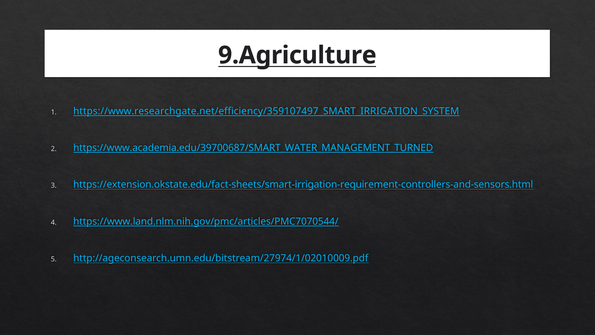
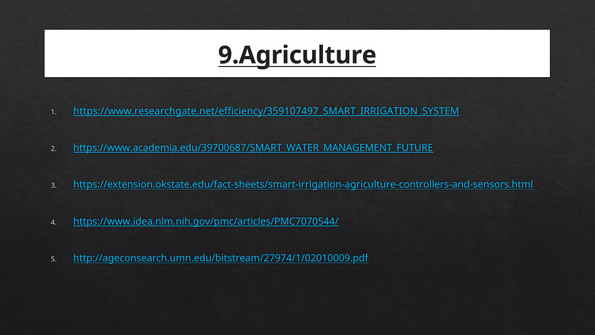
https://www.academia.edu/39700687/SMART_WATER_MANAGEMENT_TURNED: https://www.academia.edu/39700687/SMART_WATER_MANAGEMENT_TURNED -> https://www.academia.edu/39700687/SMART_WATER_MANAGEMENT_FUTURE (253, 148)
https://extension.okstate.edu/fact-sheets/smart-irrigation-requirement-controllers-and-sensors.html: https://extension.okstate.edu/fact-sheets/smart-irrigation-requirement-controllers-and-sensors.html -> https://extension.okstate.edu/fact-sheets/smart-irrigation-agriculture-controllers-and-sensors.html (303, 184)
https://www.land.nlm.nih.gov/pmc/articles/PMC7070544/: https://www.land.nlm.nih.gov/pmc/articles/PMC7070544/ -> https://www.idea.nlm.nih.gov/pmc/articles/PMC7070544/ (206, 221)
